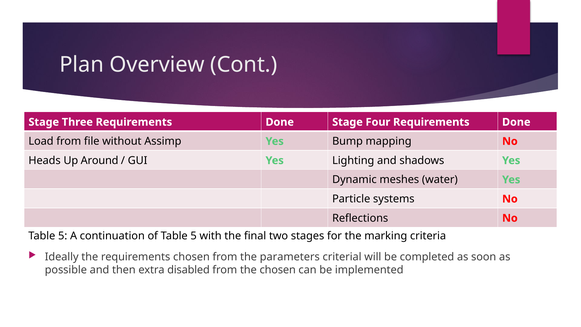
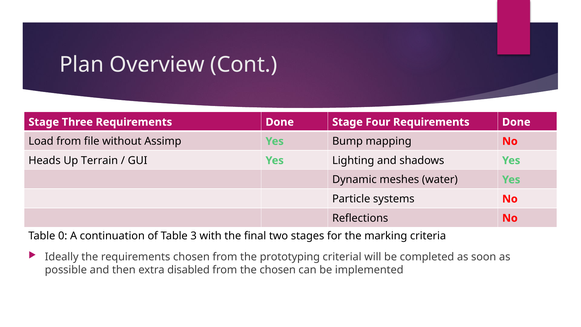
Around: Around -> Terrain (100, 160)
5: 5 -> 0 (63, 236)
of Table 5: 5 -> 3 (194, 236)
parameters: parameters -> prototyping (290, 257)
